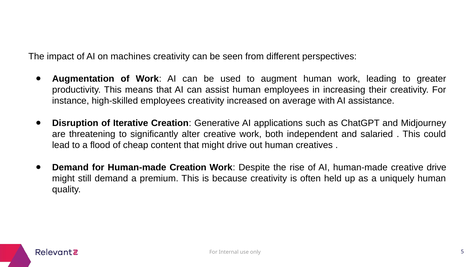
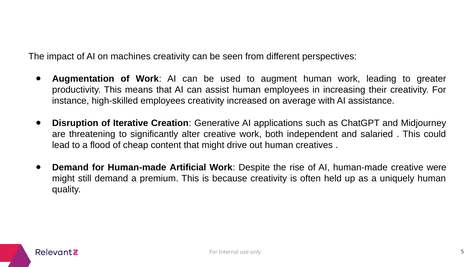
Human-made Creation: Creation -> Artificial (188, 167)
creative drive: drive -> were (437, 167)
